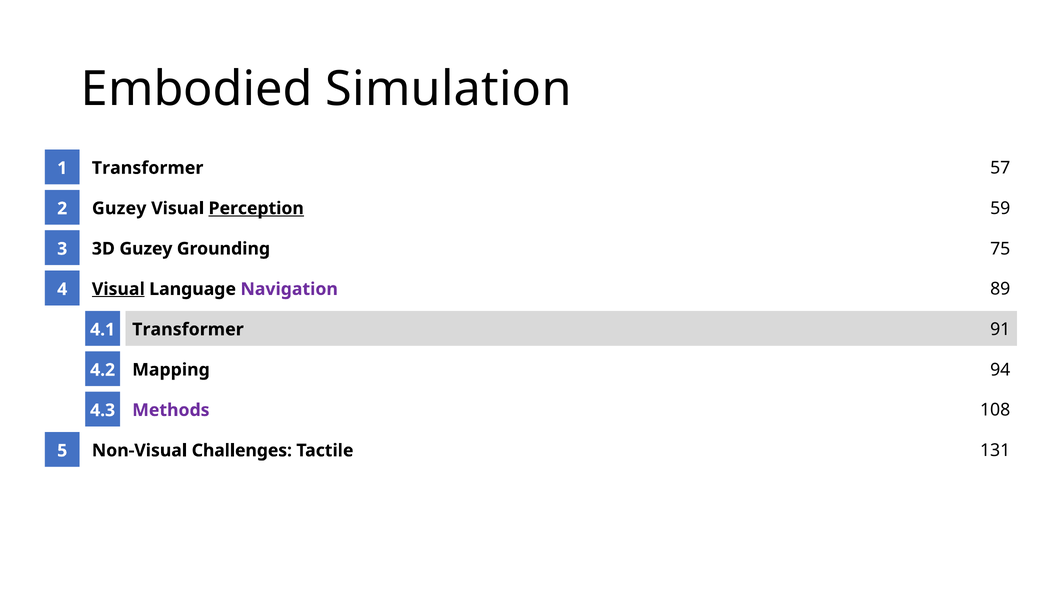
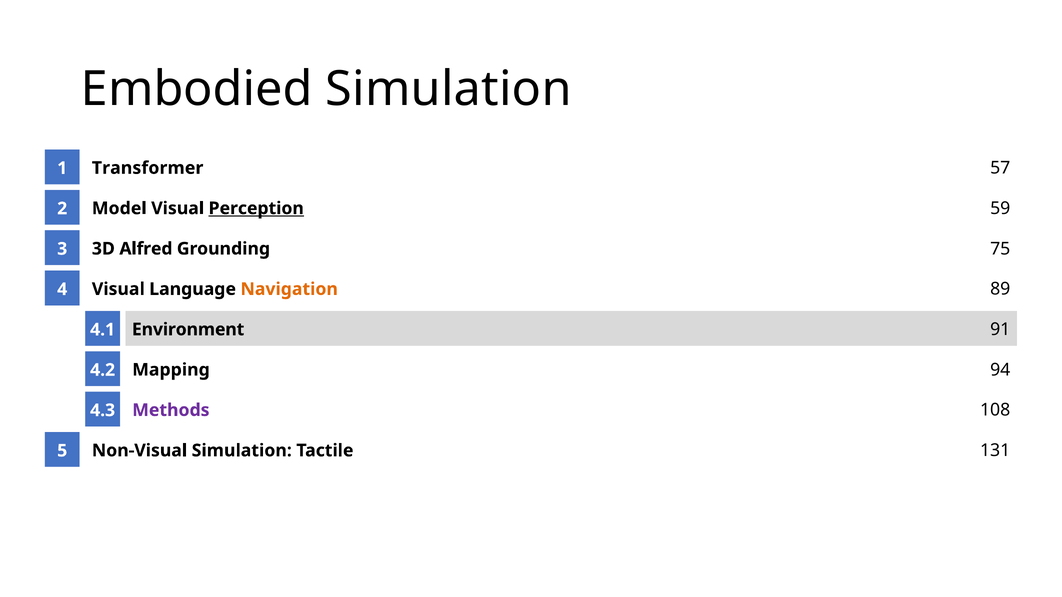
Guzey: Guzey -> Model (119, 208)
3D Guzey: Guzey -> Alfred (146, 249)
Visual underline: present -> none (118, 289)
Navigation colour: purple -> orange (289, 289)
Transformer: Transformer -> Environment (188, 330)
Non-Visual Challenges: Challenges -> Simulation (242, 451)
